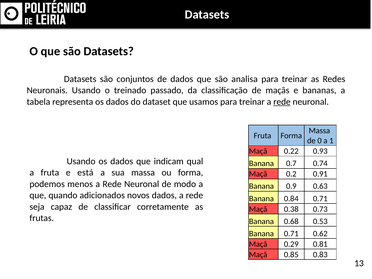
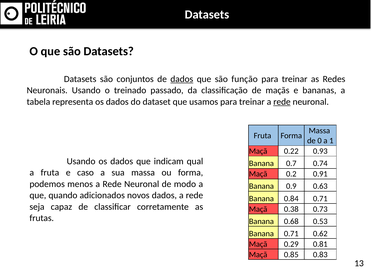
dados underline: none -> present (182, 79)
analisa: analisa -> função (245, 79)
está: está -> caso (85, 173)
